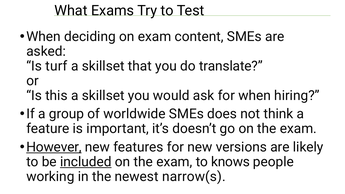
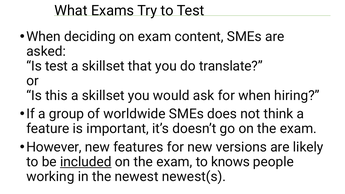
Is turf: turf -> test (57, 66)
However underline: present -> none (54, 147)
narrow(s: narrow(s -> newest(s (194, 177)
